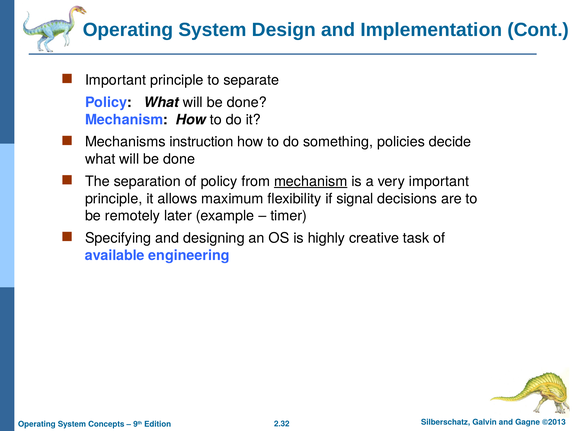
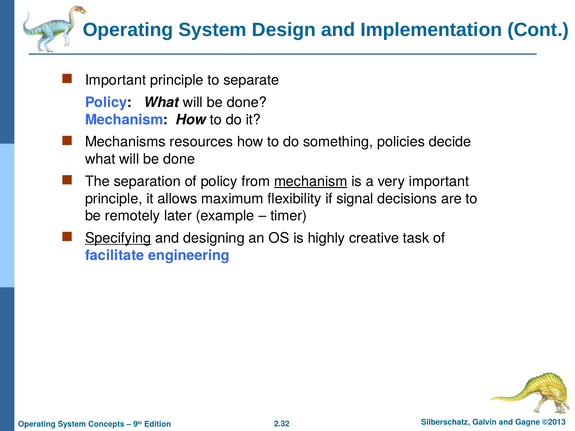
instruction: instruction -> resources (201, 142)
Specifying underline: none -> present (118, 238)
available: available -> facilitate (115, 256)
